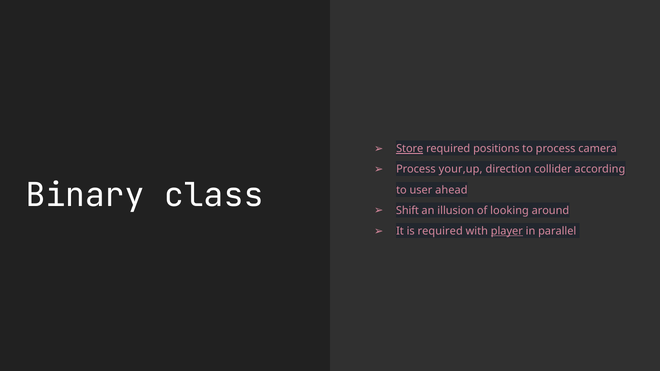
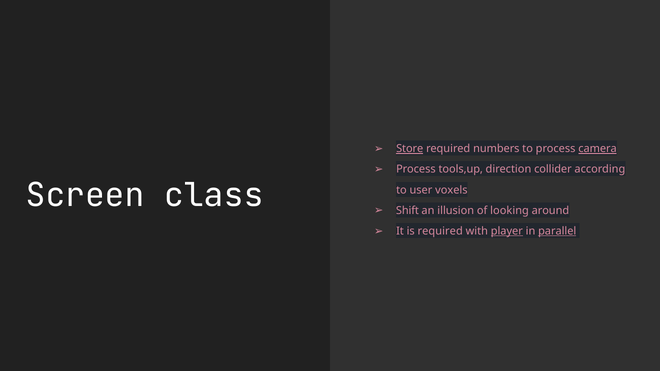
positions: positions -> numbers (496, 149)
camera underline: none -> present (598, 149)
your,up: your,up -> tools,up (461, 169)
Binary: Binary -> Screen (85, 195)
ahead: ahead -> voxels (451, 190)
parallel underline: none -> present (557, 231)
